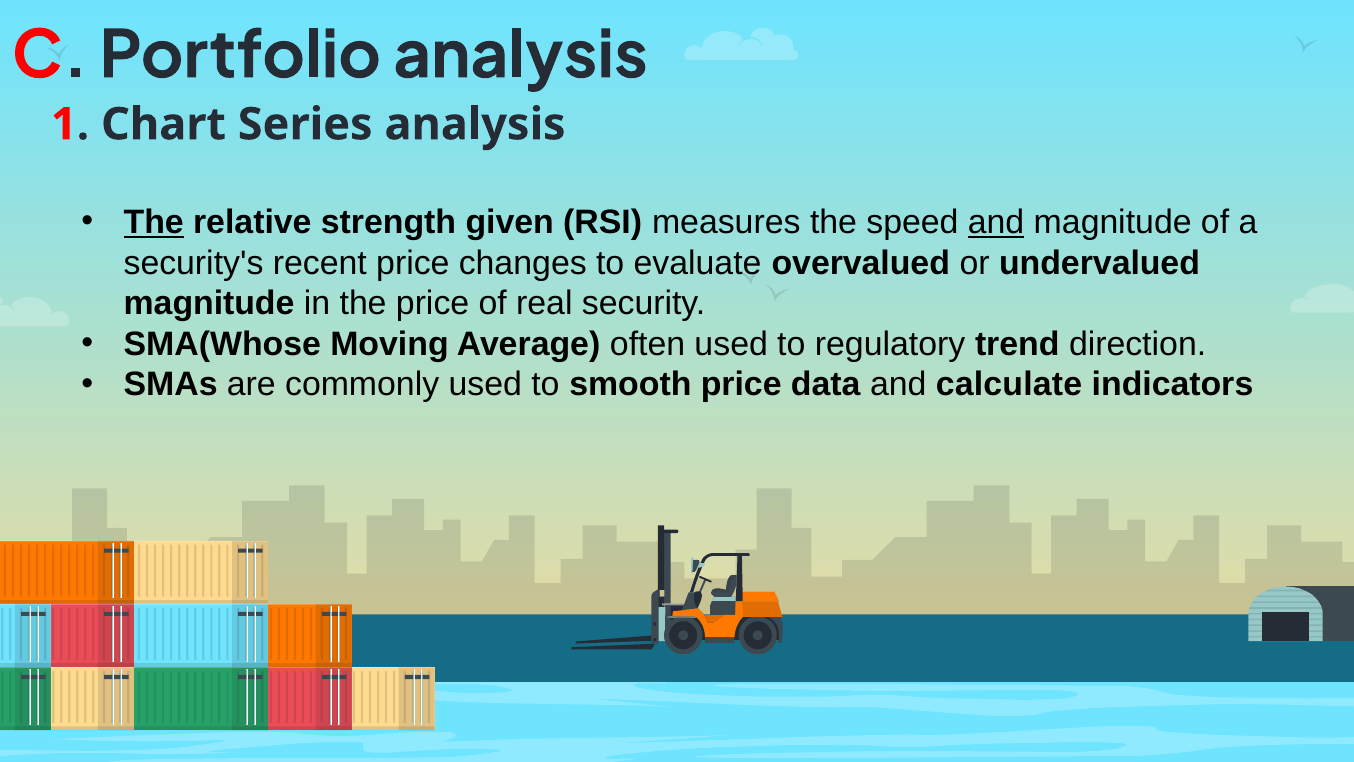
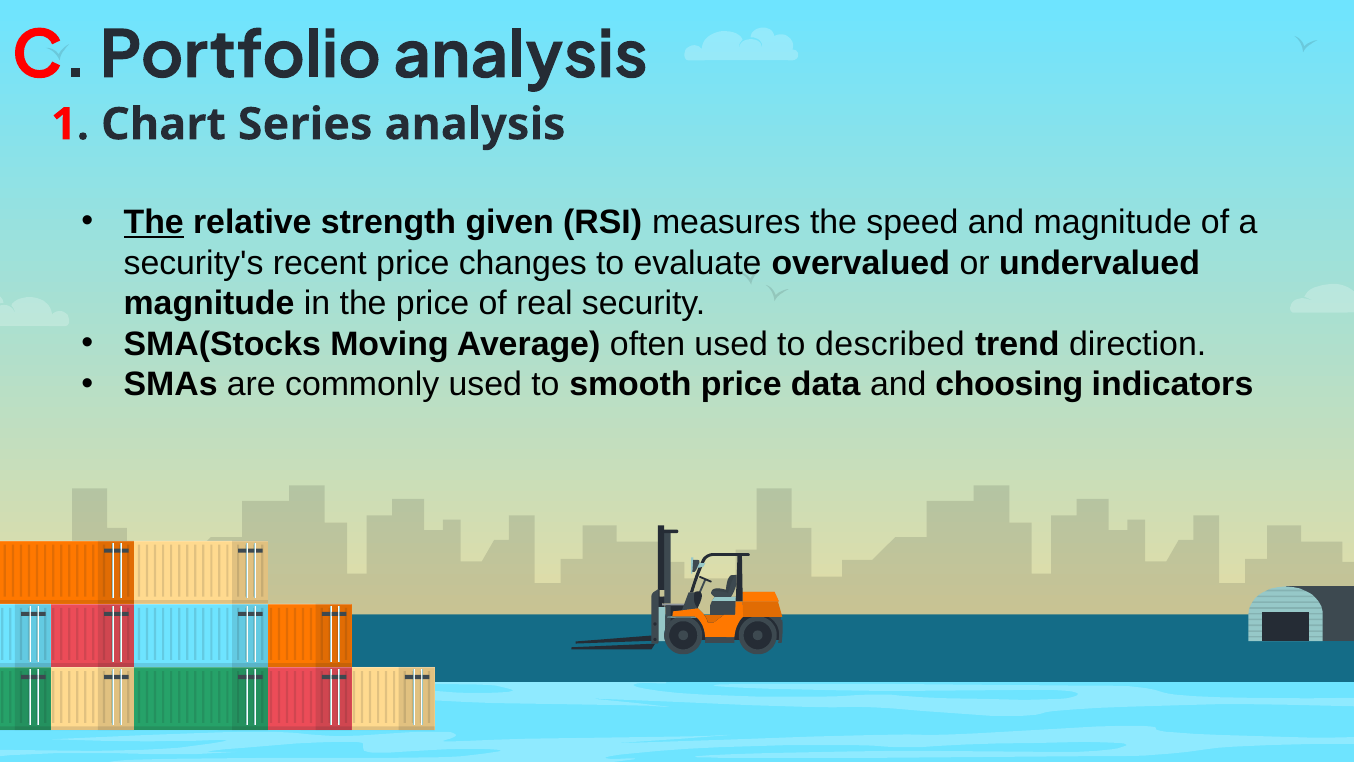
and underline: present -> none (996, 222)
SMA(Whose: SMA(Whose -> SMA(Stocks (222, 344)
regulatory: regulatory -> described (890, 344)
calculate: calculate -> choosing (1009, 385)
